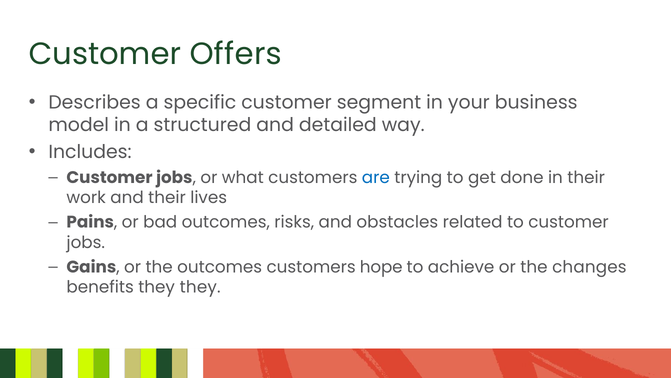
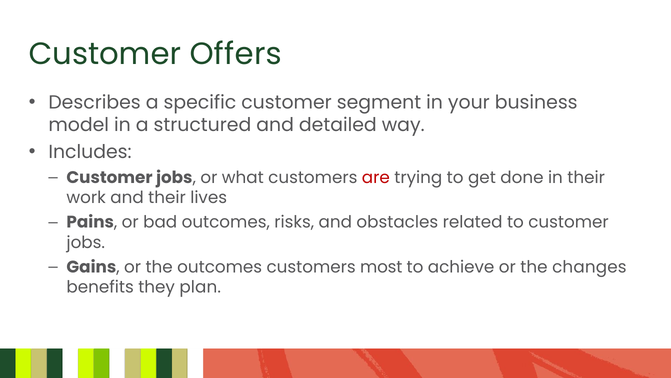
are colour: blue -> red (376, 177)
hope: hope -> most (381, 267)
they they: they -> plan (200, 287)
